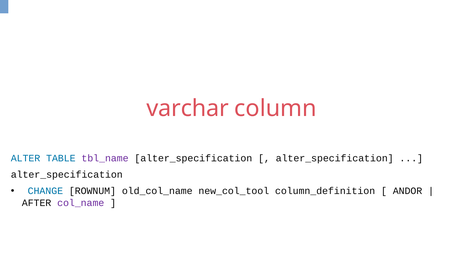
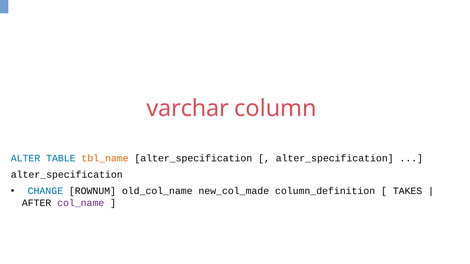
tbl_name colour: purple -> orange (105, 158)
new_col_tool: new_col_tool -> new_col_made (234, 191)
ANDOR: ANDOR -> TAKES (408, 191)
